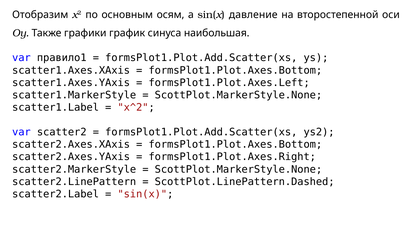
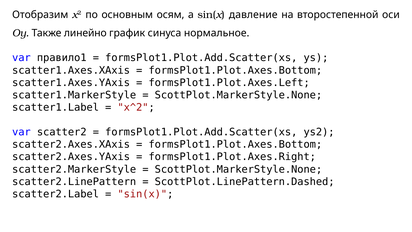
графики: графики -> линейно (85, 33)
наибольшая: наибольшая -> нормальное (217, 33)
